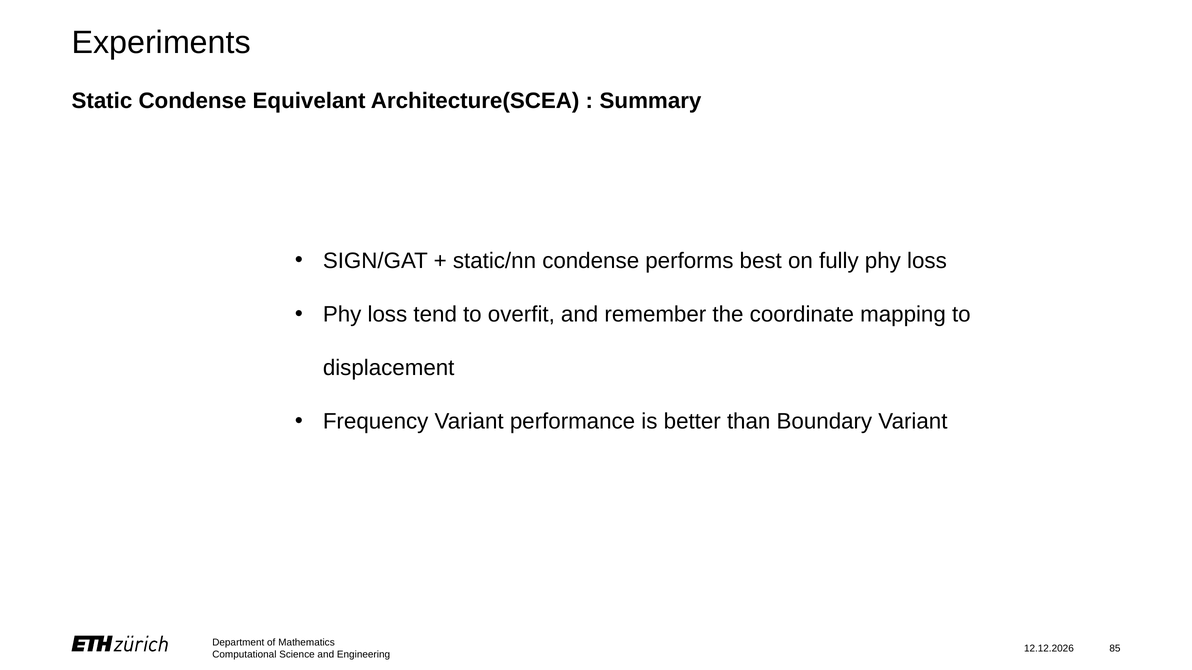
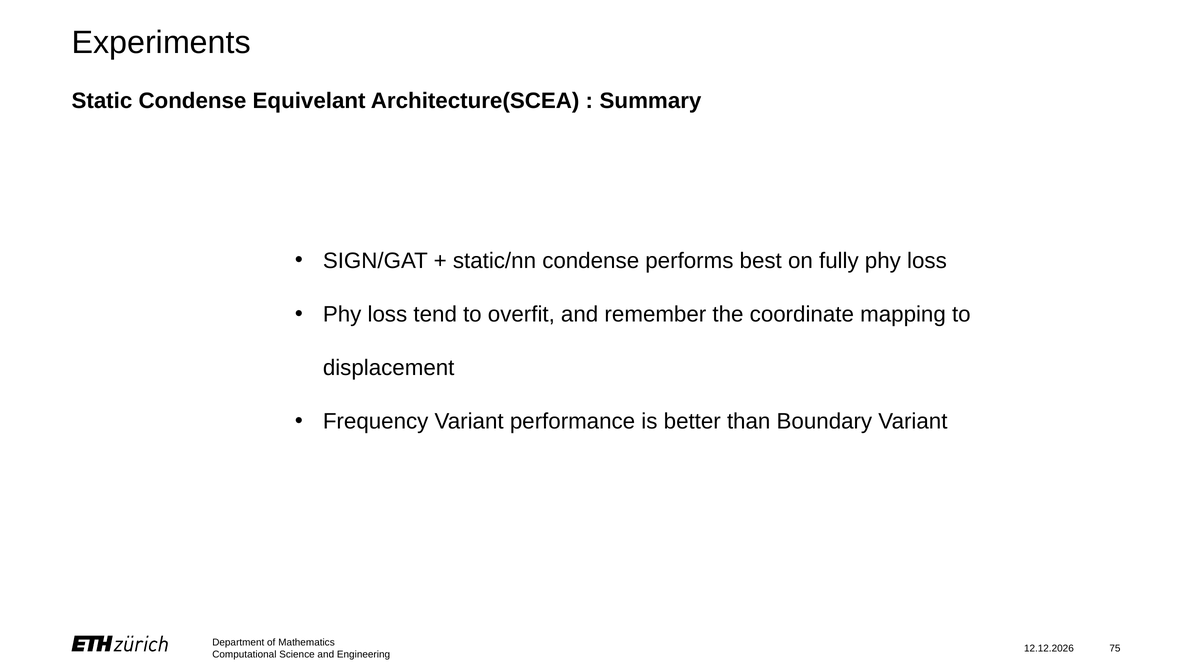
85: 85 -> 75 (1115, 649)
